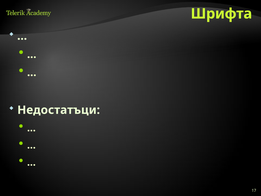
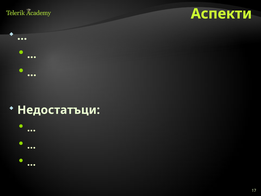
Шрифта: Шрифта -> Аспекти (221, 14)
